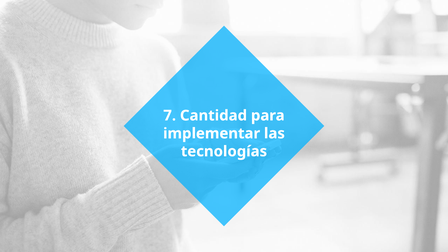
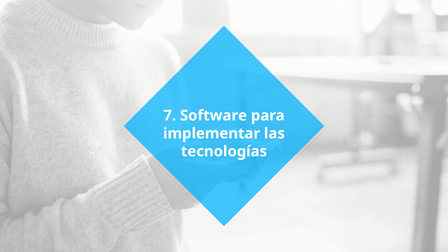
Cantidad: Cantidad -> Software (213, 116)
